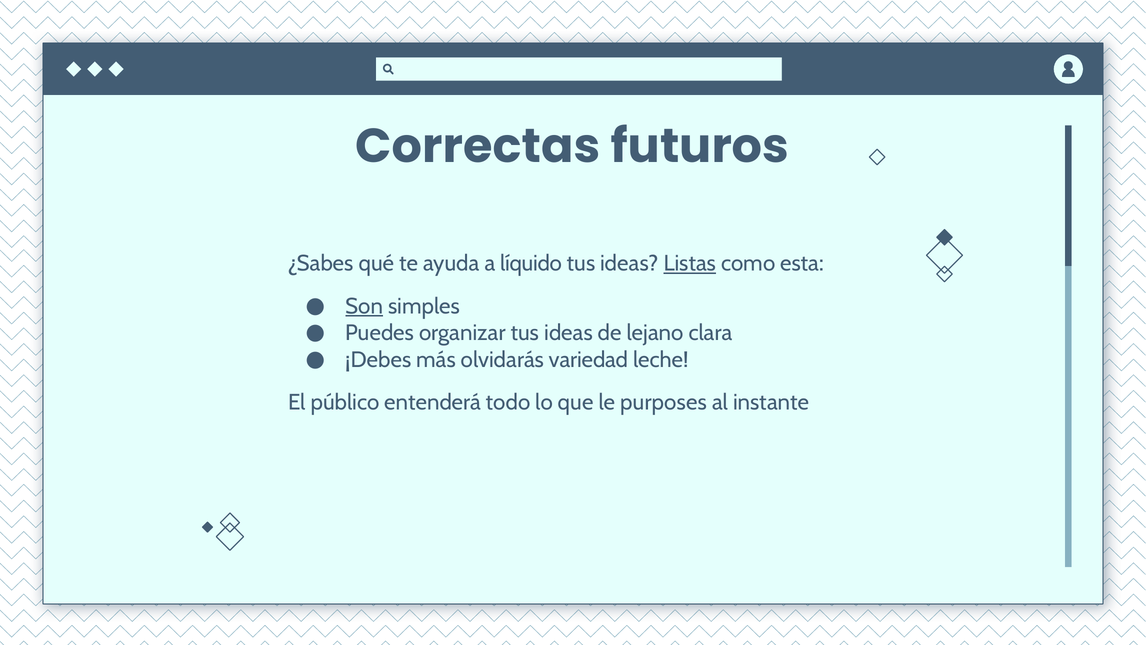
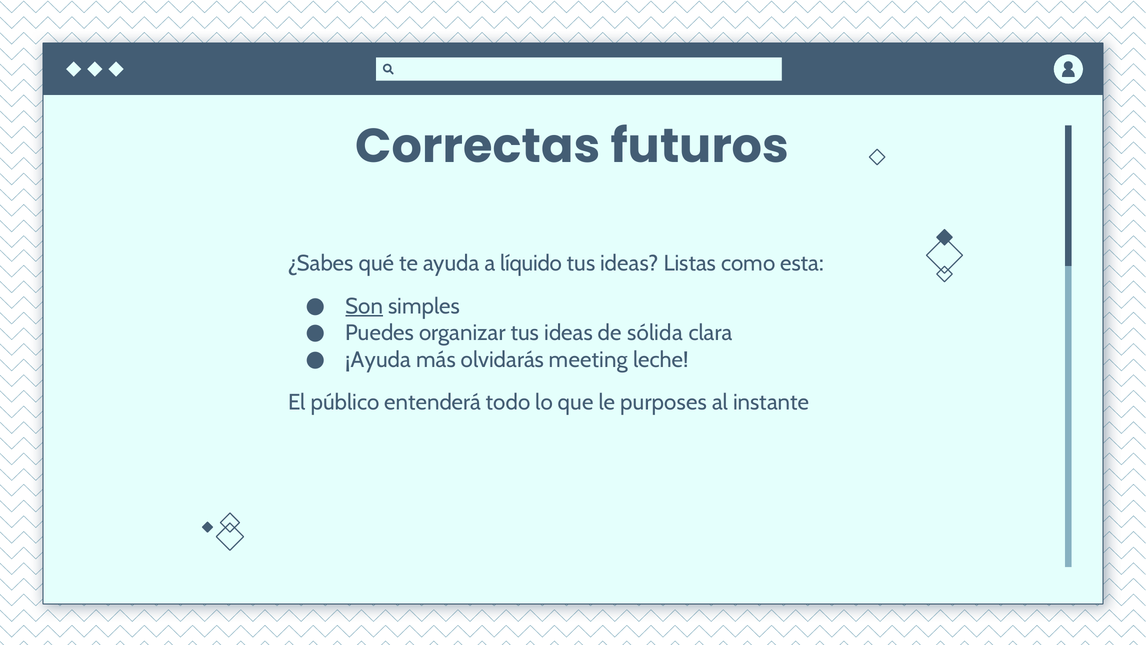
Listas underline: present -> none (690, 263)
lejano: lejano -> sólida (655, 333)
¡Debes: ¡Debes -> ¡Ayuda (378, 360)
variedad: variedad -> meeting (588, 360)
